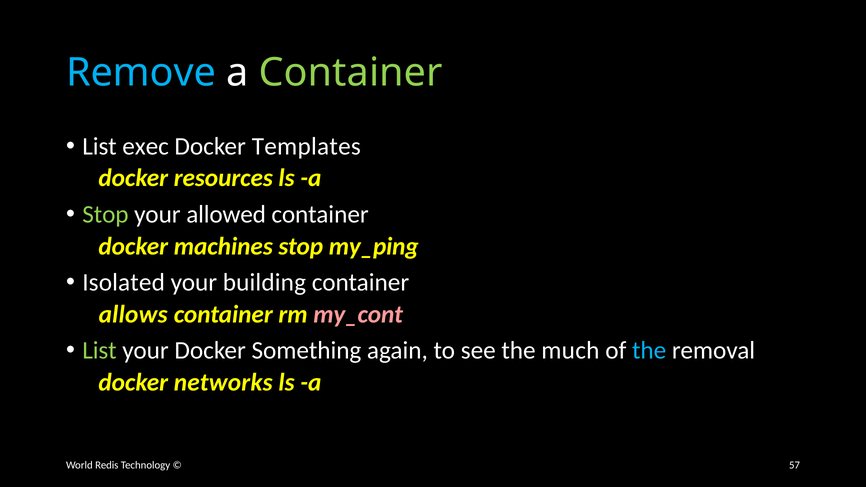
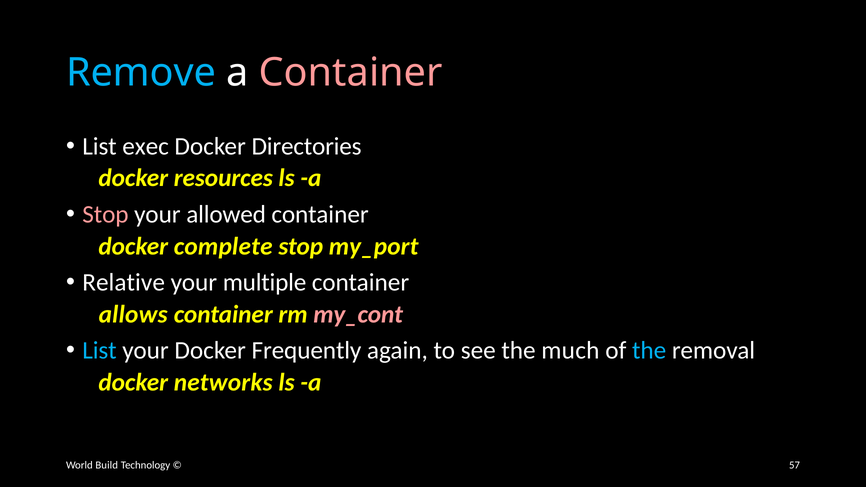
Container colour: light green -> pink (351, 73)
Templates: Templates -> Directories (307, 146)
Stop colour: light green -> pink (105, 215)
machines: machines -> complete (223, 246)
my_ping: my_ping -> my_port (374, 246)
Isolated: Isolated -> Relative (124, 283)
building: building -> multiple (265, 283)
List colour: light green -> light blue (99, 351)
Something: Something -> Frequently (306, 351)
Redis: Redis -> Build (107, 465)
